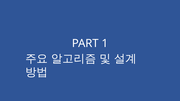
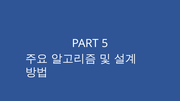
1: 1 -> 5 (105, 43)
